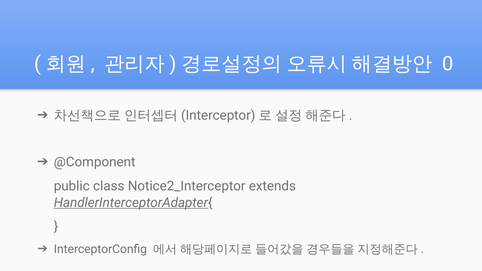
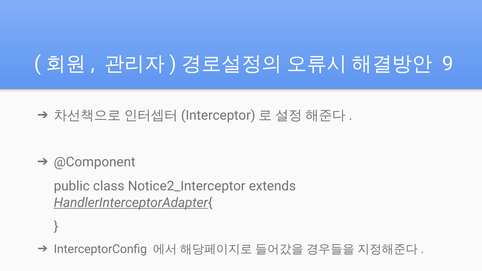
0: 0 -> 9 (448, 64)
